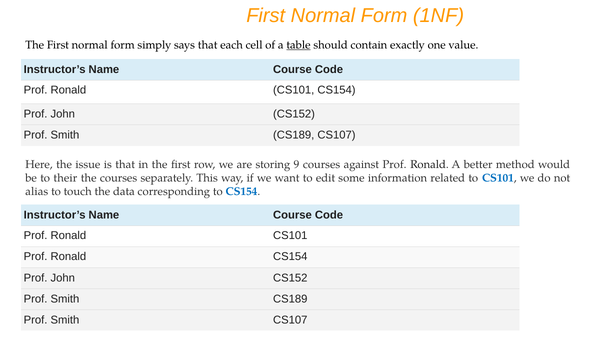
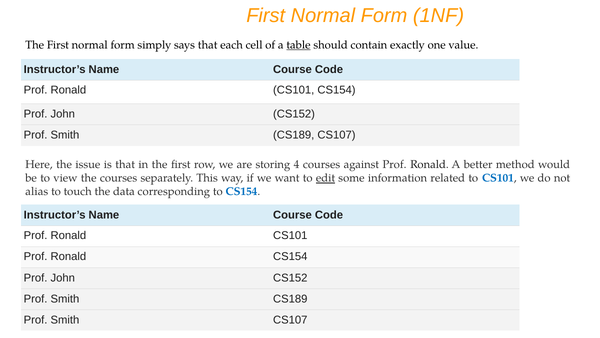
9: 9 -> 4 (297, 164)
their: their -> view (65, 178)
edit underline: none -> present (325, 178)
